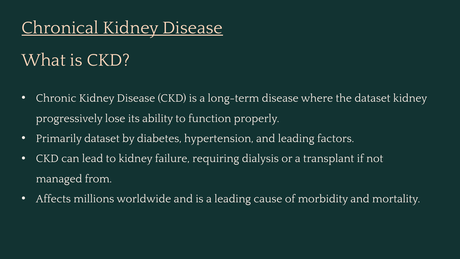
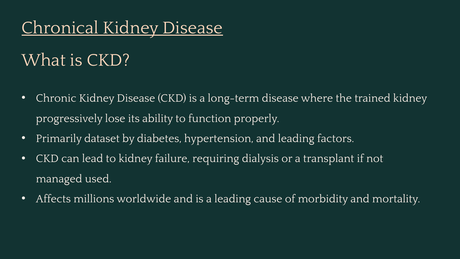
the dataset: dataset -> trained (373, 98)
from: from -> used (98, 179)
